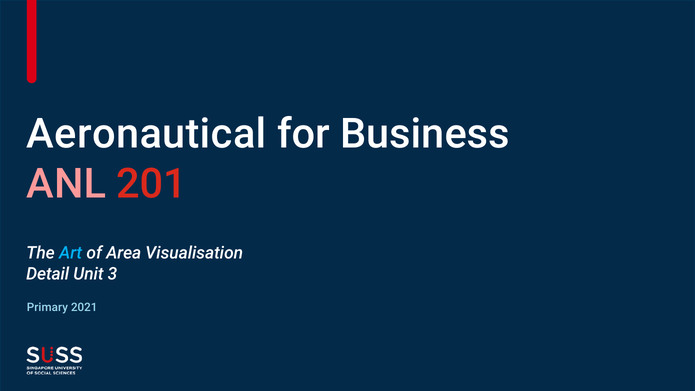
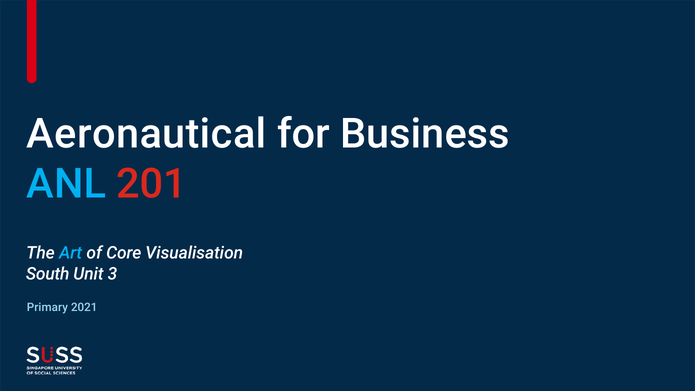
ANL colour: pink -> light blue (66, 184)
Area: Area -> Core (124, 253)
Detail: Detail -> South (48, 274)
